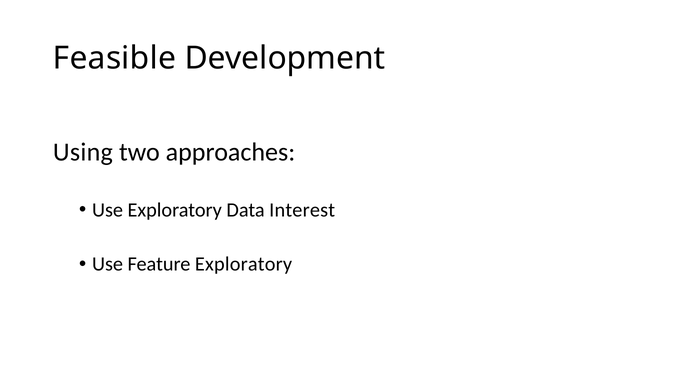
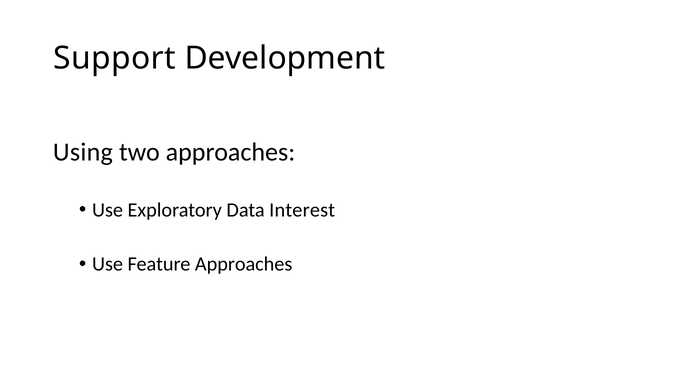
Feasible: Feasible -> Support (115, 58)
Feature Exploratory: Exploratory -> Approaches (244, 264)
